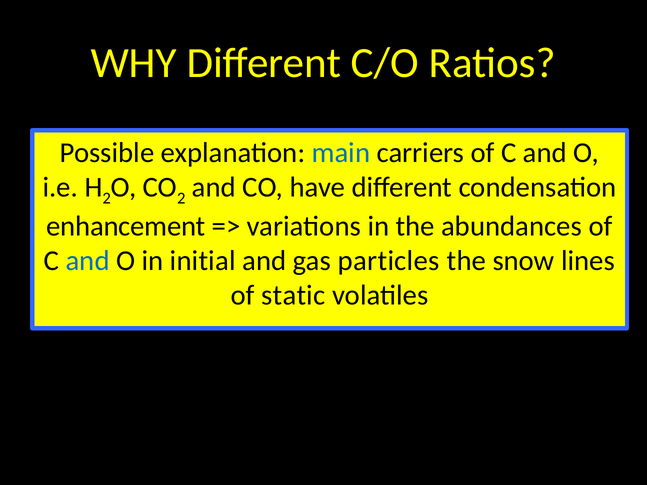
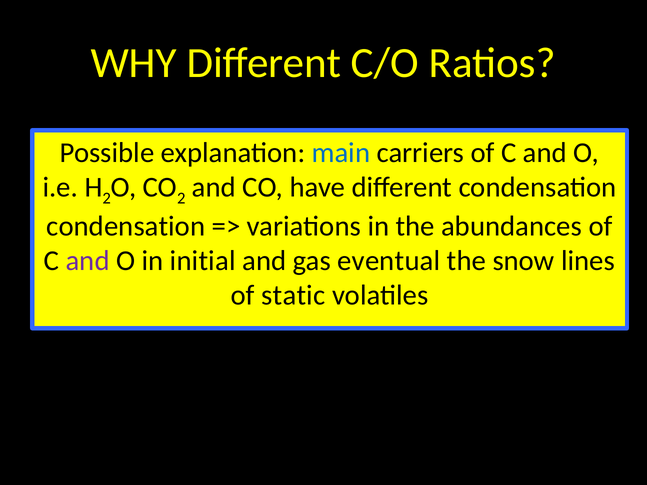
enhancement: enhancement -> condensation (126, 226)
and colour: blue -> purple (88, 261)
particles: particles -> eventual (389, 261)
